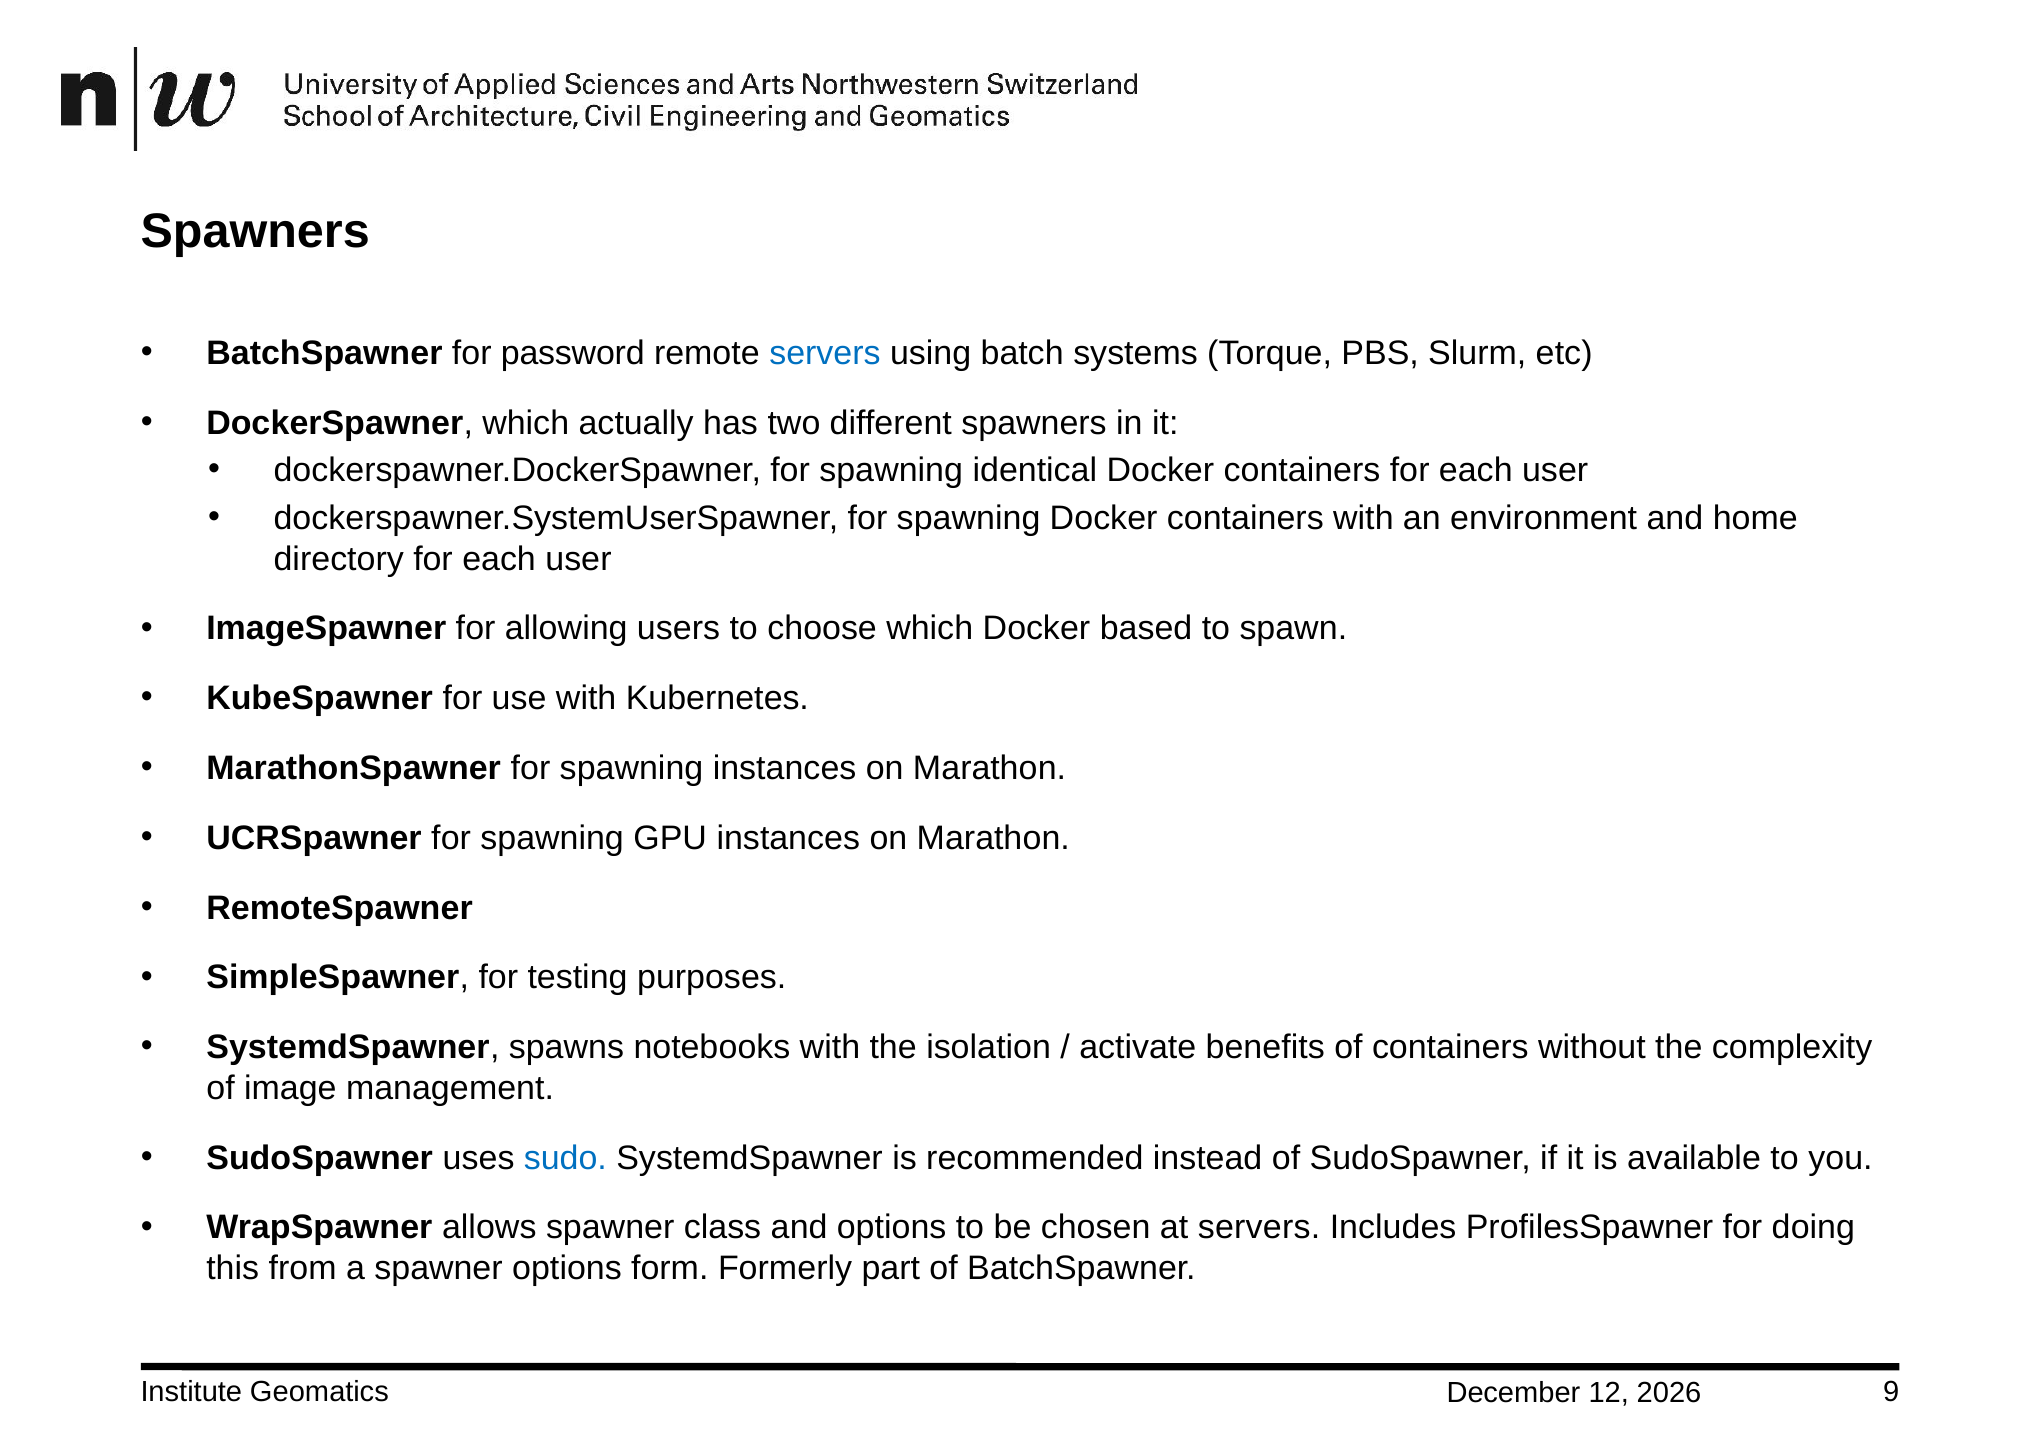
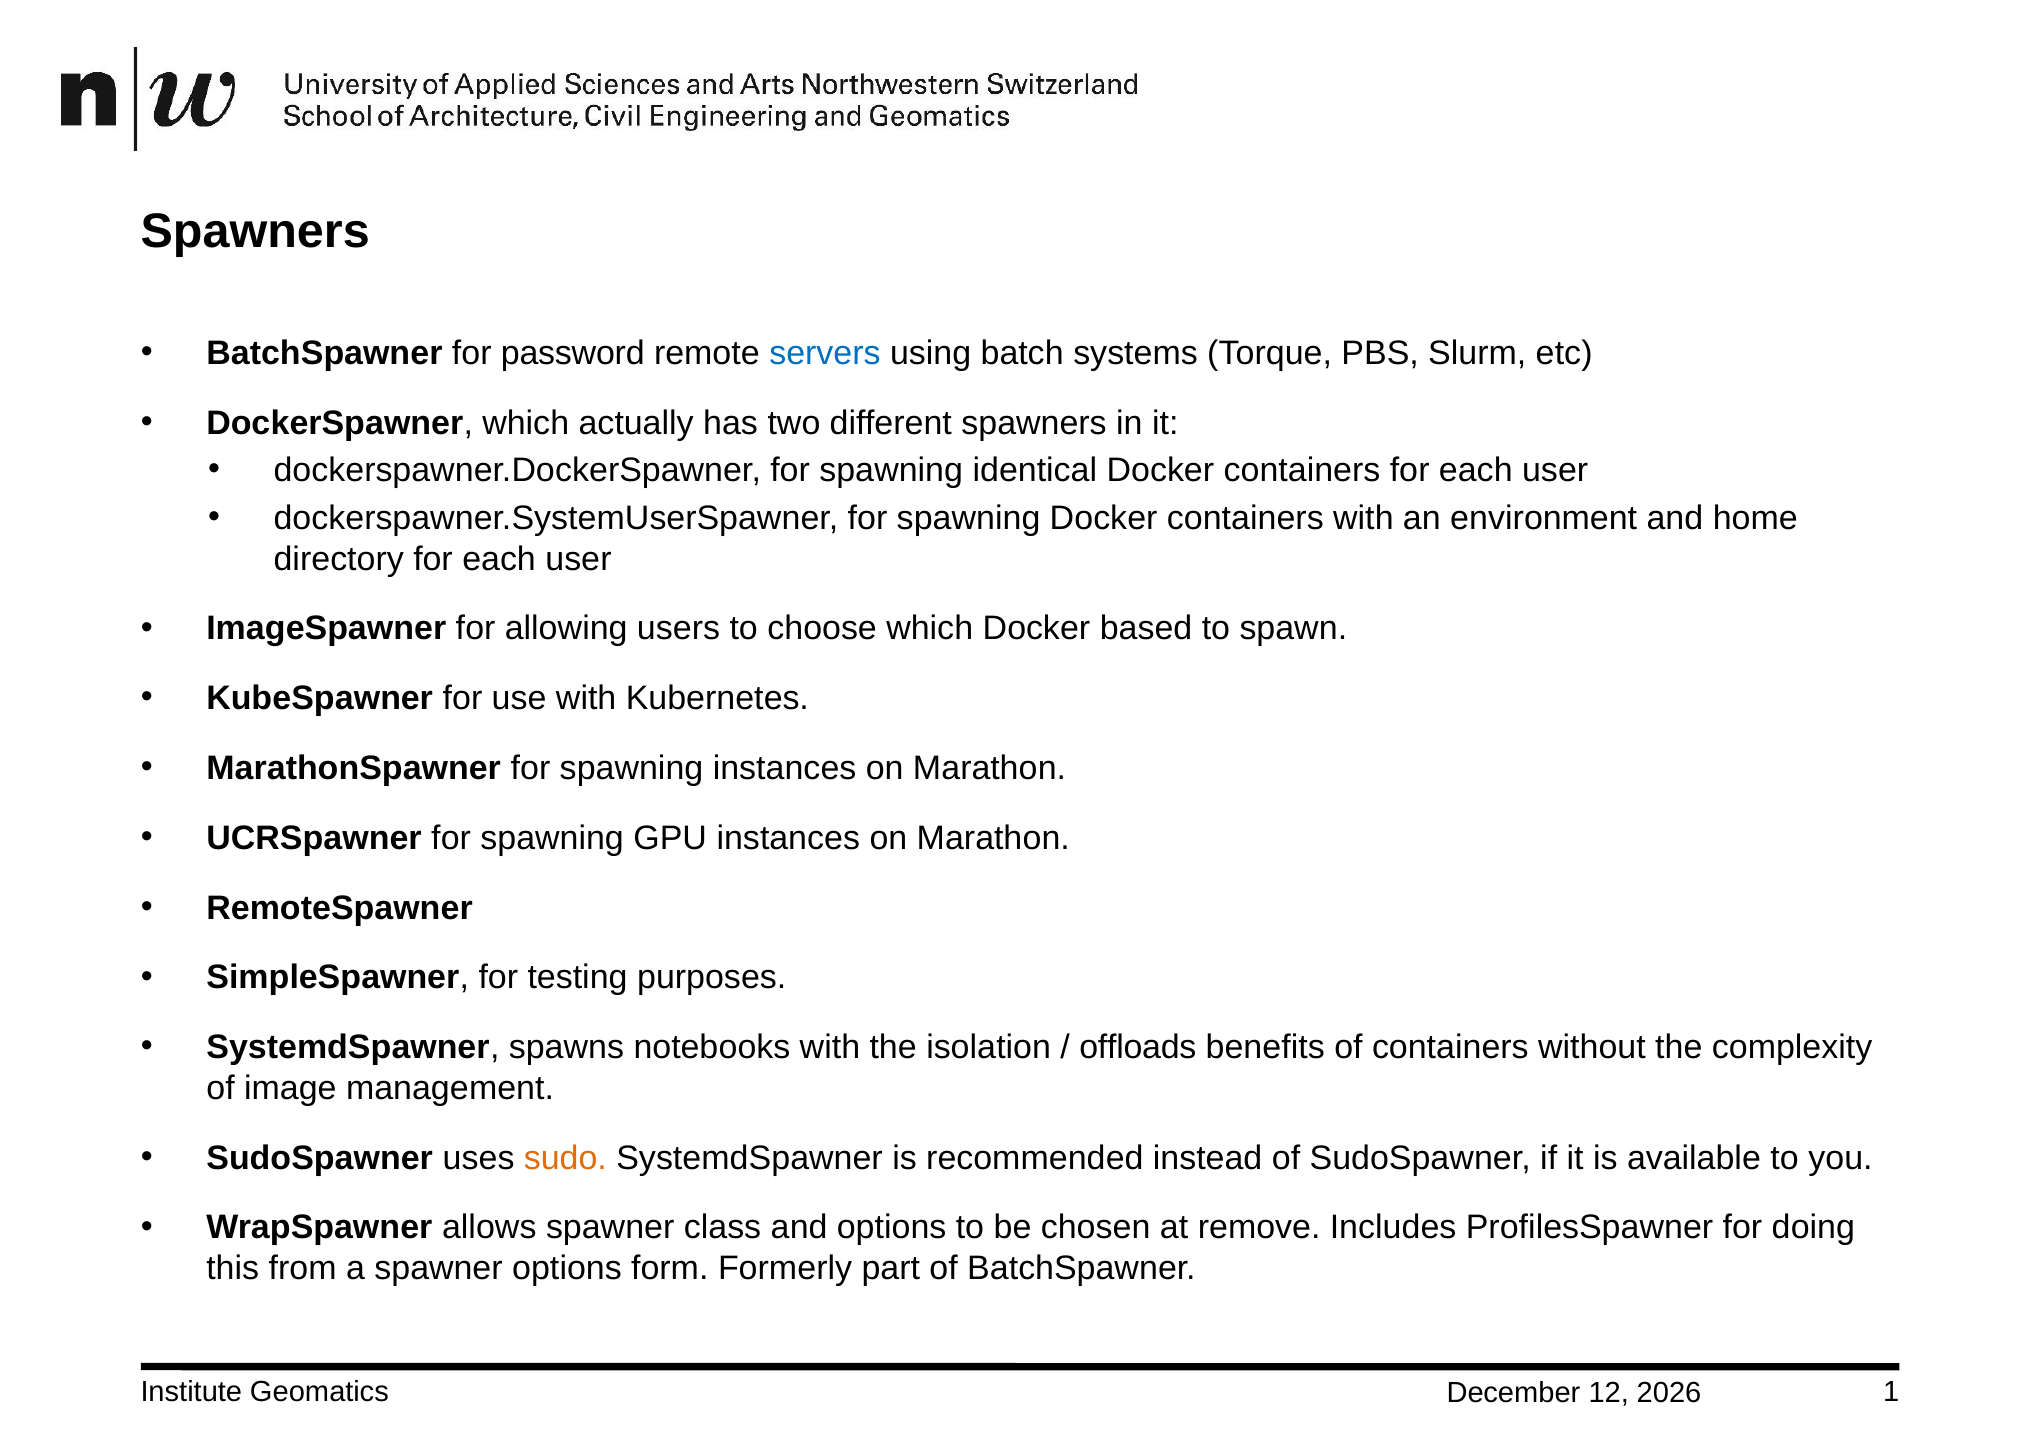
activate: activate -> offloads (1138, 1048)
sudo colour: blue -> orange (565, 1158)
at servers: servers -> remove (1259, 1228)
9: 9 -> 1 (1891, 1393)
